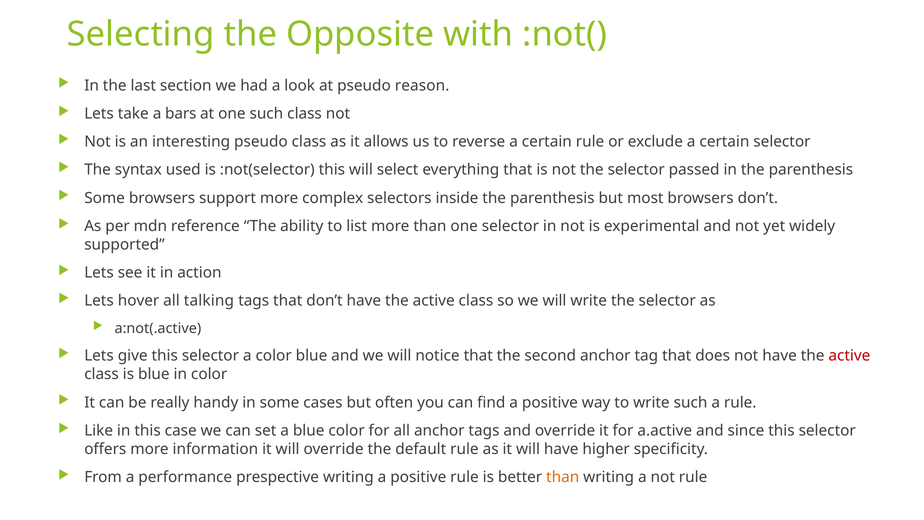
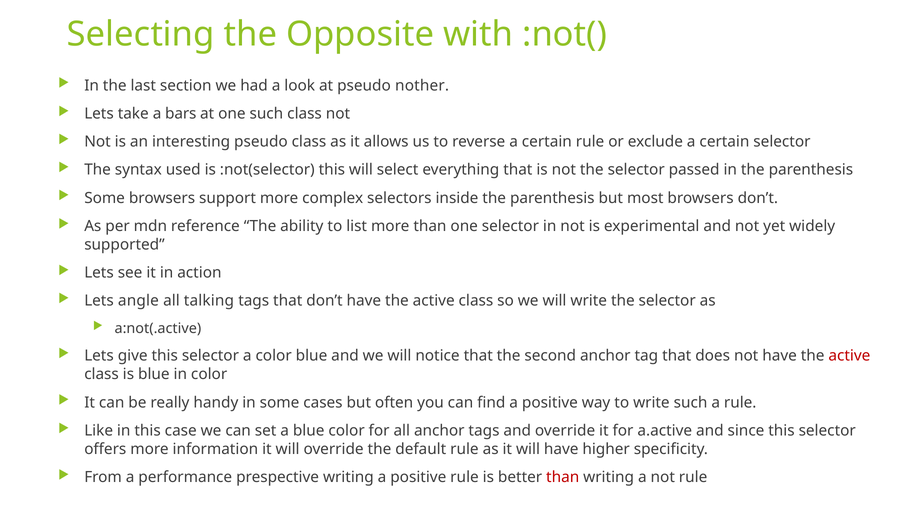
reason: reason -> nother (422, 85)
hover: hover -> angle (138, 301)
than colour: orange -> red (563, 477)
